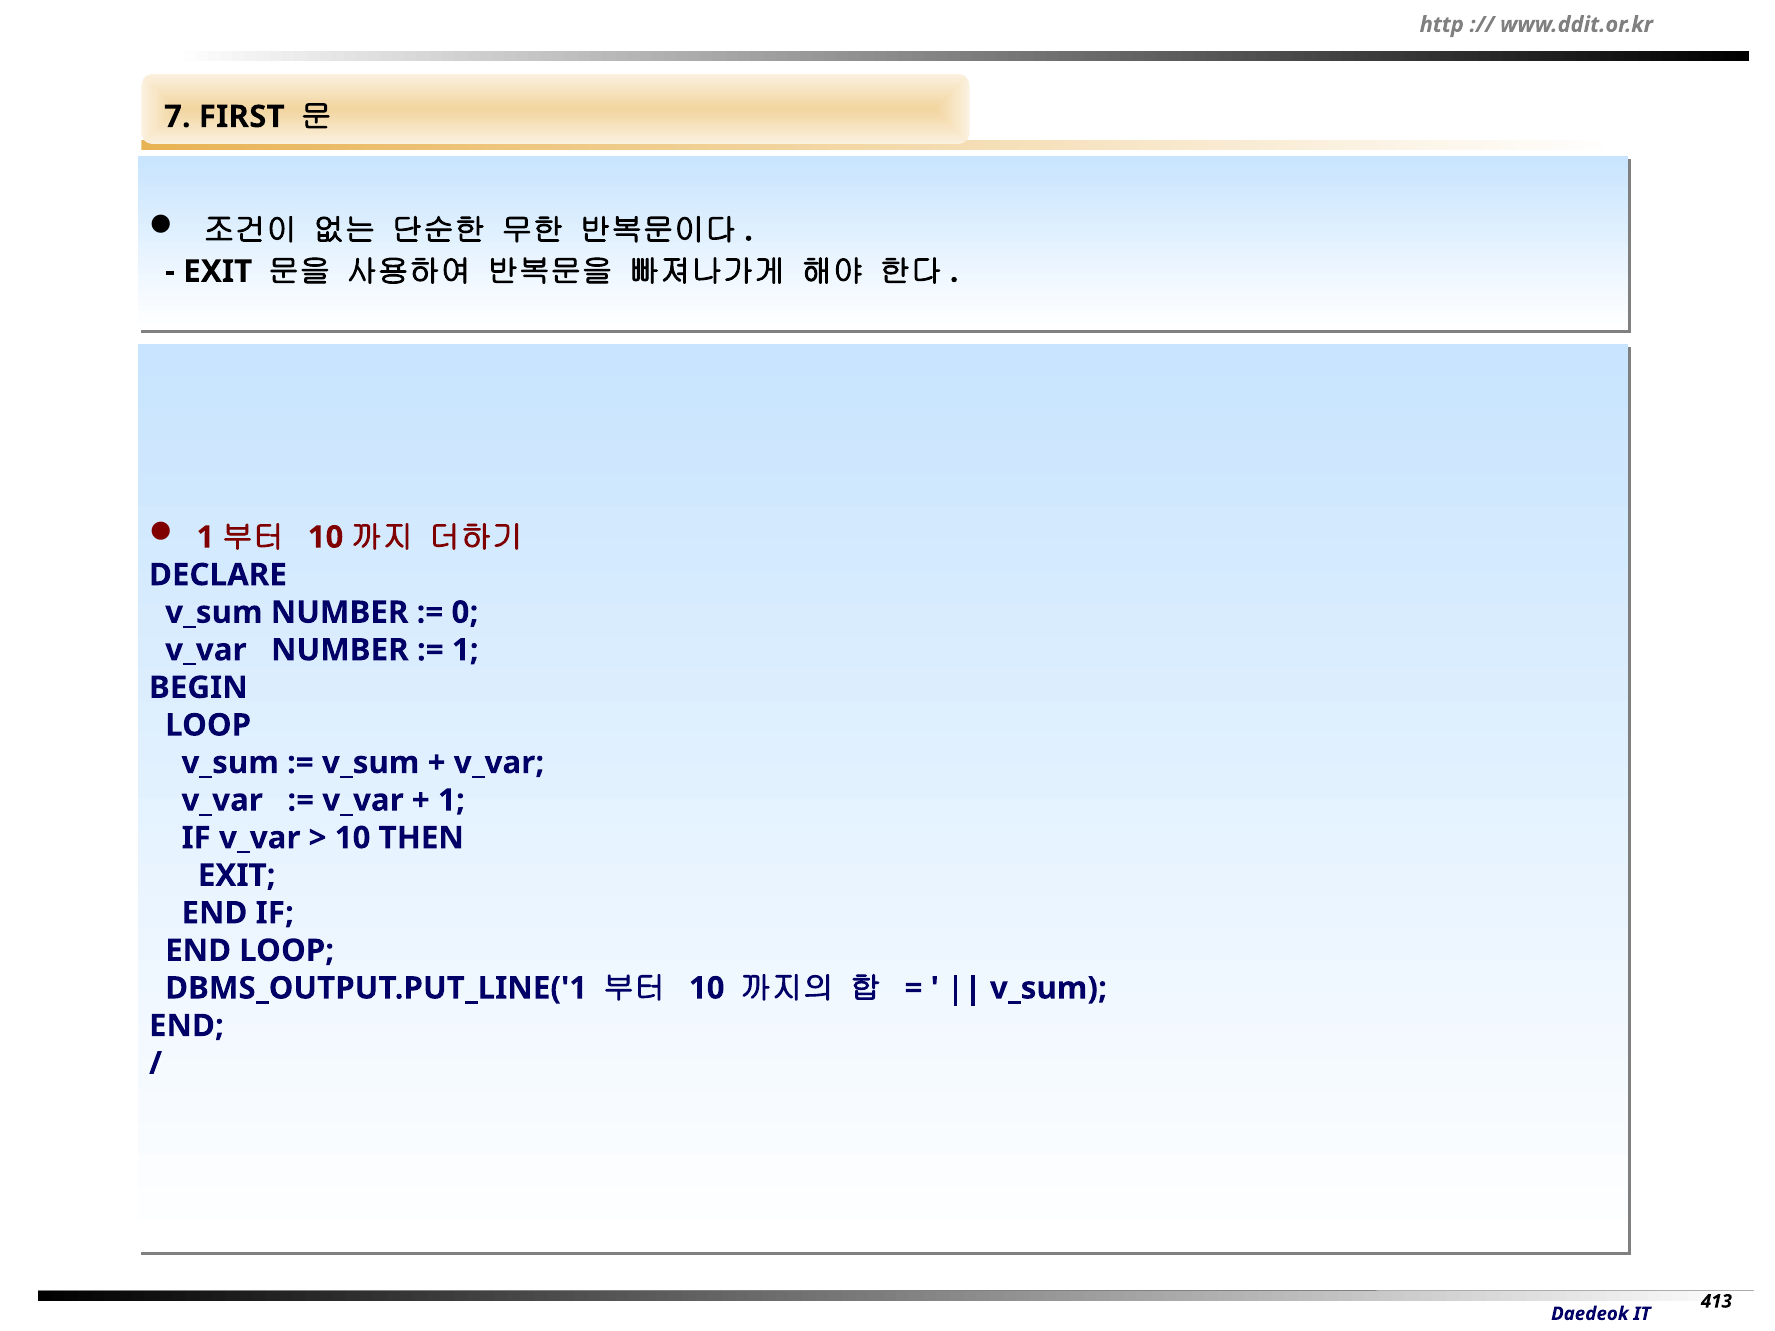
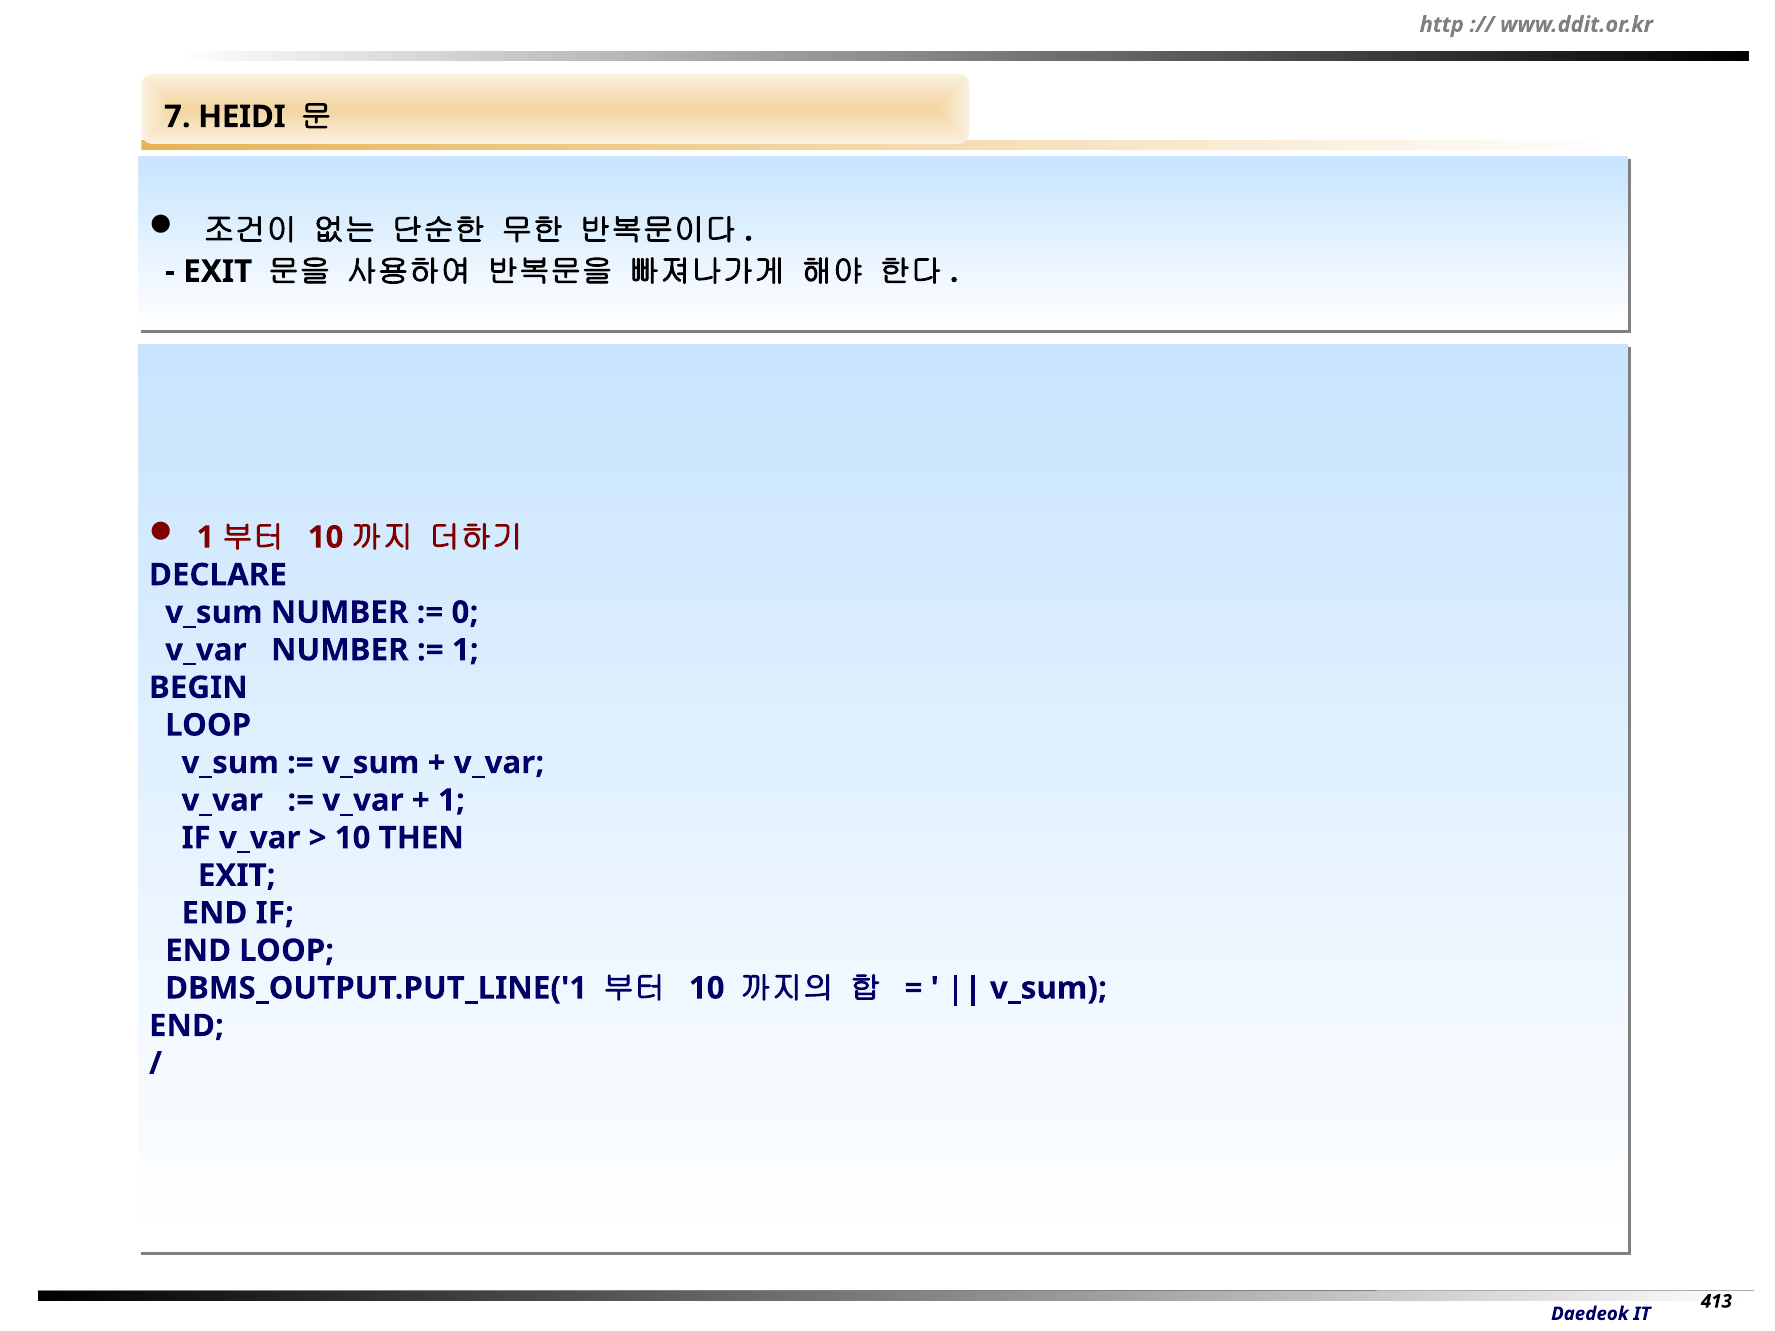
FIRST: FIRST -> HEIDI (242, 117)
